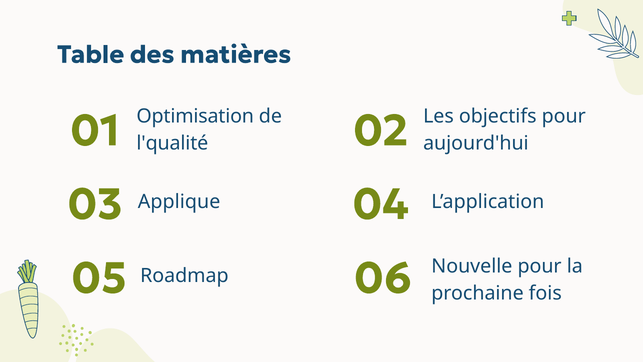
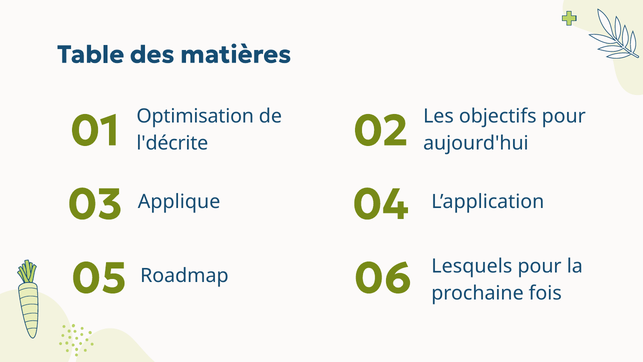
l'qualité: l'qualité -> l'décrite (172, 143)
Nouvelle: Nouvelle -> Lesquels (472, 266)
